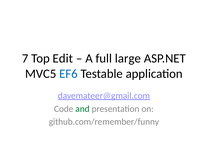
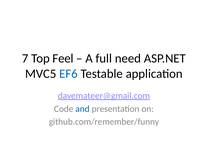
Edit: Edit -> Feel (63, 58)
large: large -> need (128, 58)
and colour: green -> blue (83, 109)
